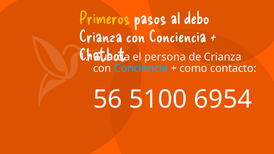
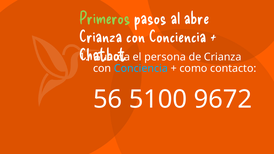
Primeros colour: yellow -> light green (105, 18)
debo: debo -> abre (197, 18)
6954: 6954 -> 9672 (223, 99)
